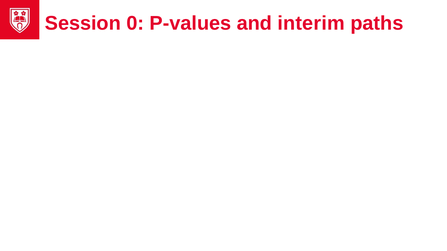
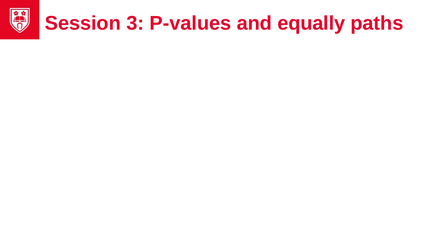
0: 0 -> 3 (135, 23)
interim: interim -> equally (311, 23)
